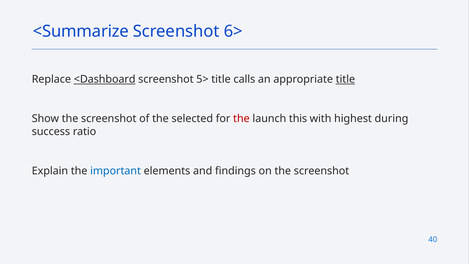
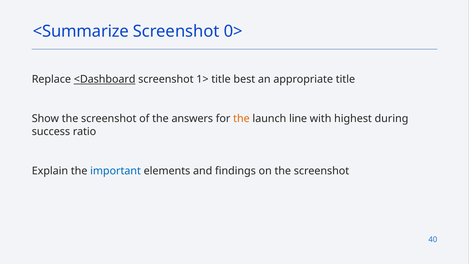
6>: 6> -> 0> (233, 31)
5>: 5> -> 1> (202, 79)
calls: calls -> best (244, 79)
title underline: present -> none (345, 79)
selected: selected -> answers (192, 119)
the colour: red -> orange (241, 119)
this: this -> line (298, 119)
